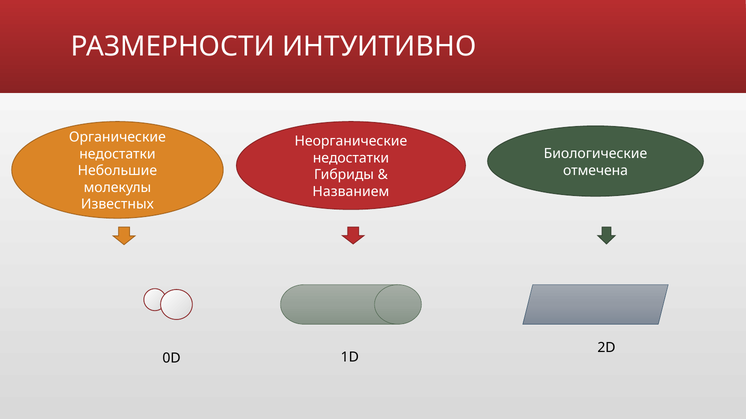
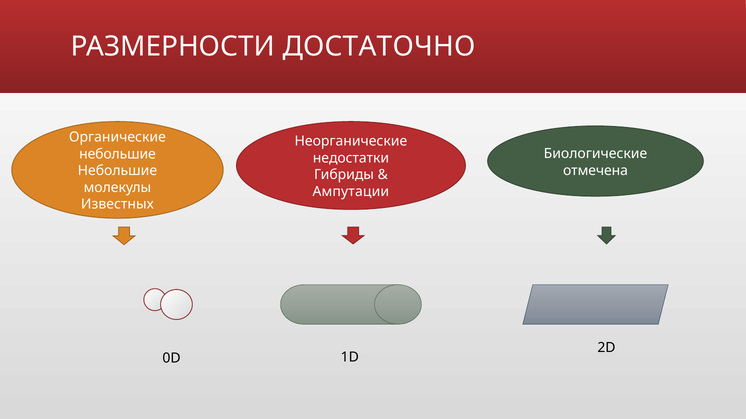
ИНТУИТИВНО: ИНТУИТИВНО -> ДОСТАТОЧНО (379, 46)
недостатки: недостатки -> небольшие (117, 154)
Названием: Названием -> Ампутации (351, 192)
